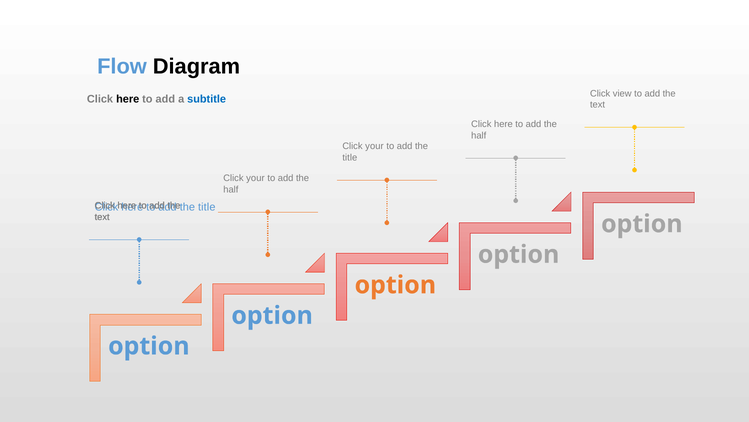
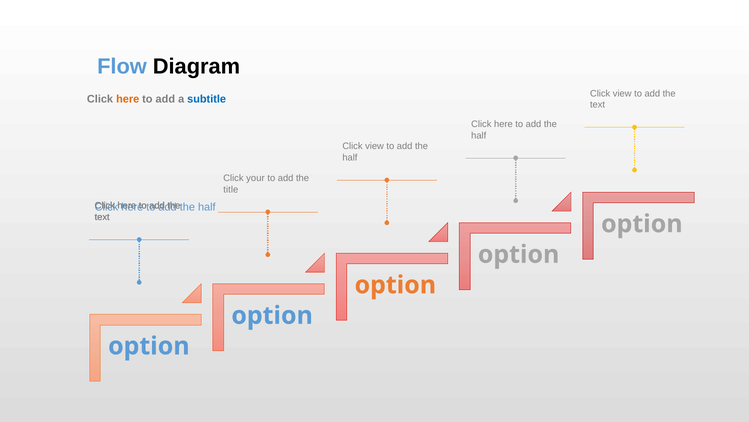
here colour: black -> orange (128, 99)
your: your -> view (375, 146)
title: title -> half (350, 157)
half: half -> title (231, 189)
title: title -> half (207, 207)
